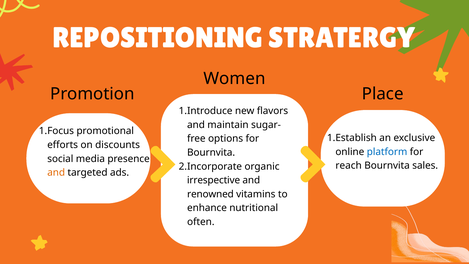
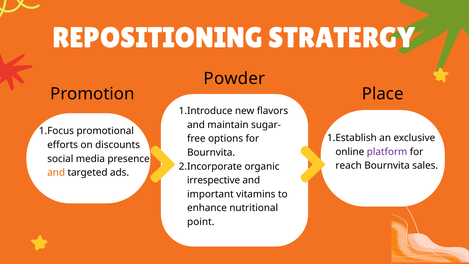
Women: Women -> Powder (234, 78)
platform colour: blue -> purple (387, 152)
renowned: renowned -> important (210, 194)
often: often -> point (201, 222)
